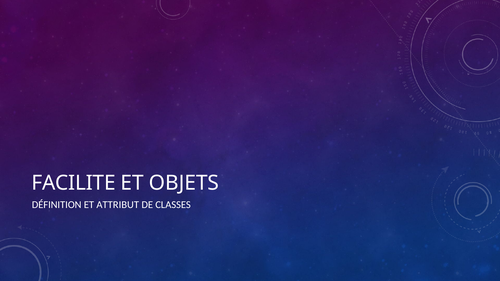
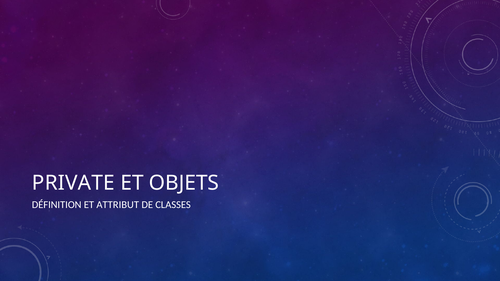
FACILITE: FACILITE -> PRIVATE (73, 183)
